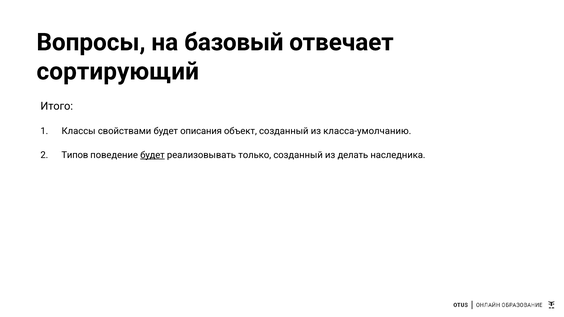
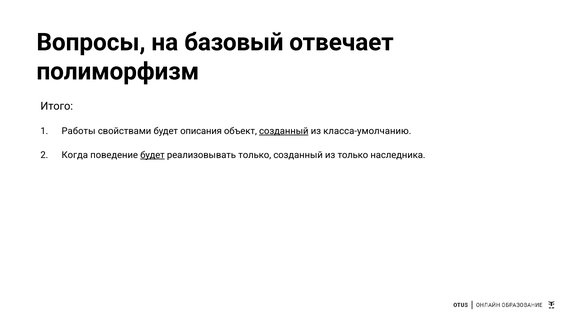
сортирующий: сортирующий -> полиморфизм (118, 71)
Классы: Классы -> Работы (79, 131)
созданный underline: none -> present (284, 131)
Типов: Типов -> Когда (75, 155)
из делать: делать -> только (353, 155)
